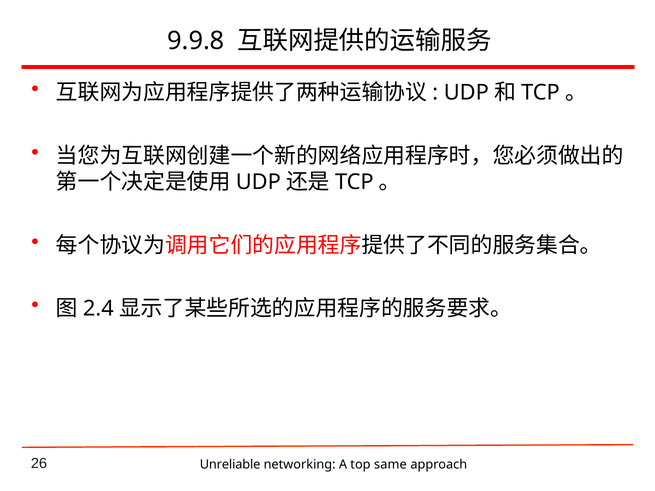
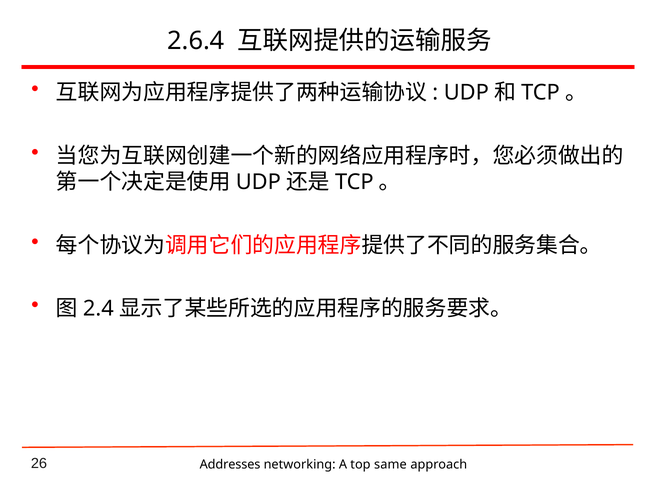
9.9.8: 9.9.8 -> 2.6.4 (196, 41)
Unreliable: Unreliable -> Addresses (230, 465)
